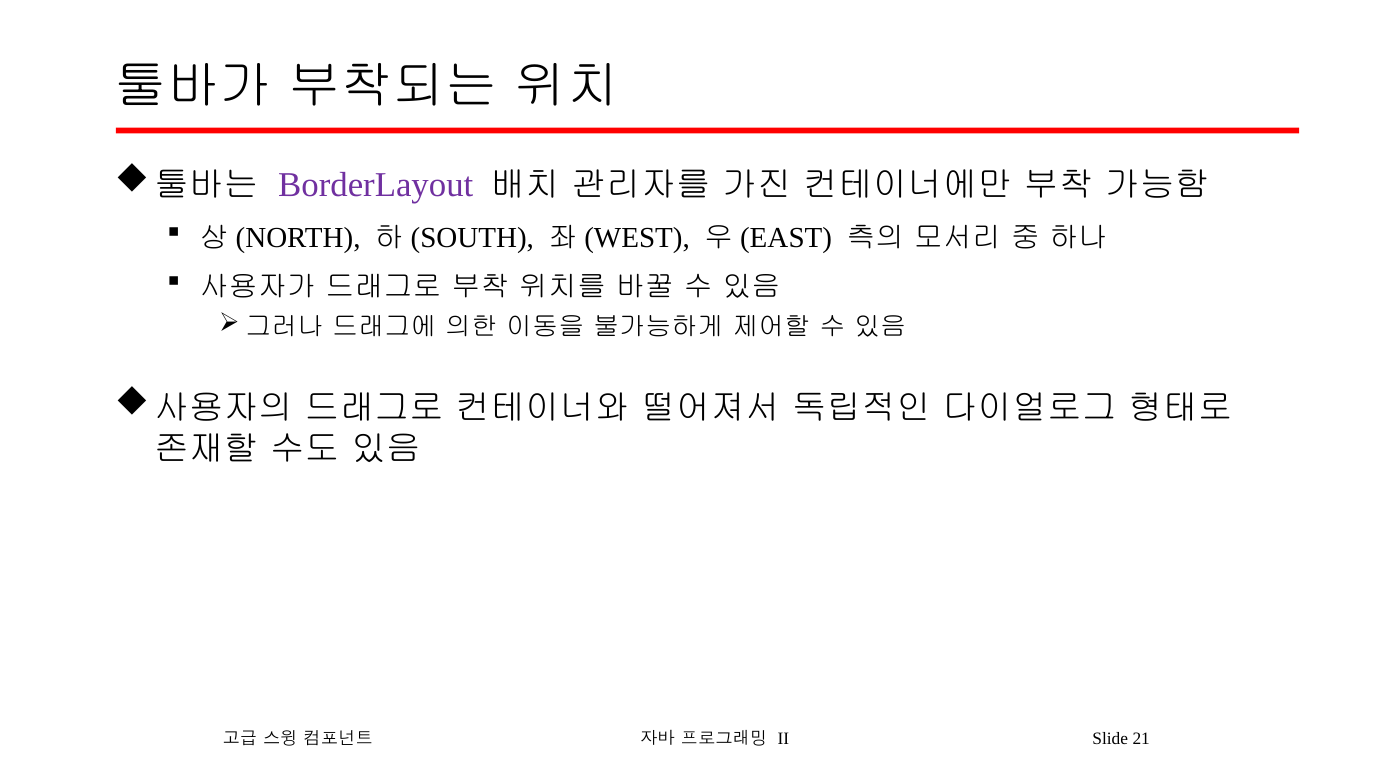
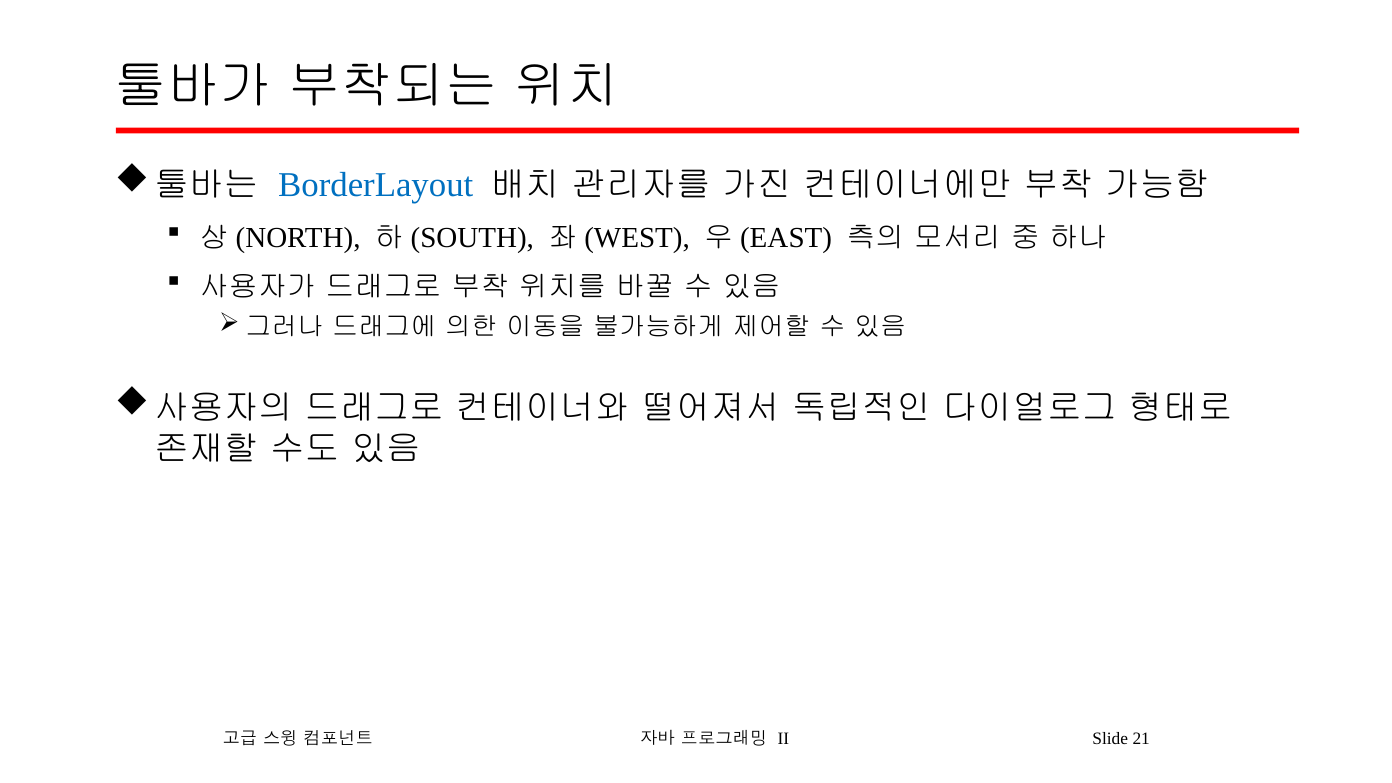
BorderLayout colour: purple -> blue (376, 185)
